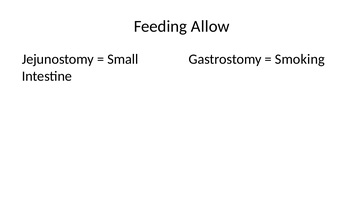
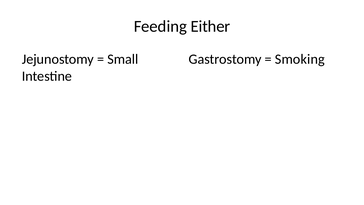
Allow: Allow -> Either (210, 26)
